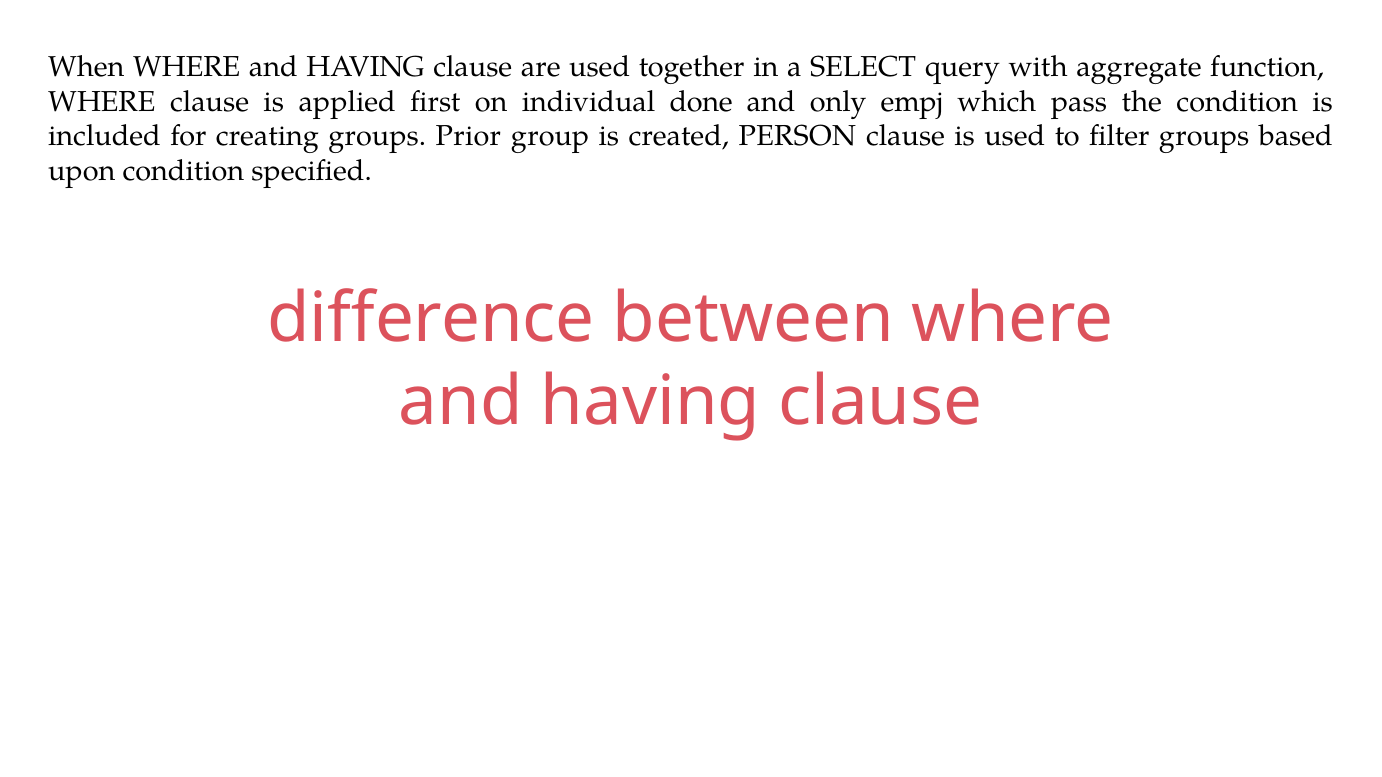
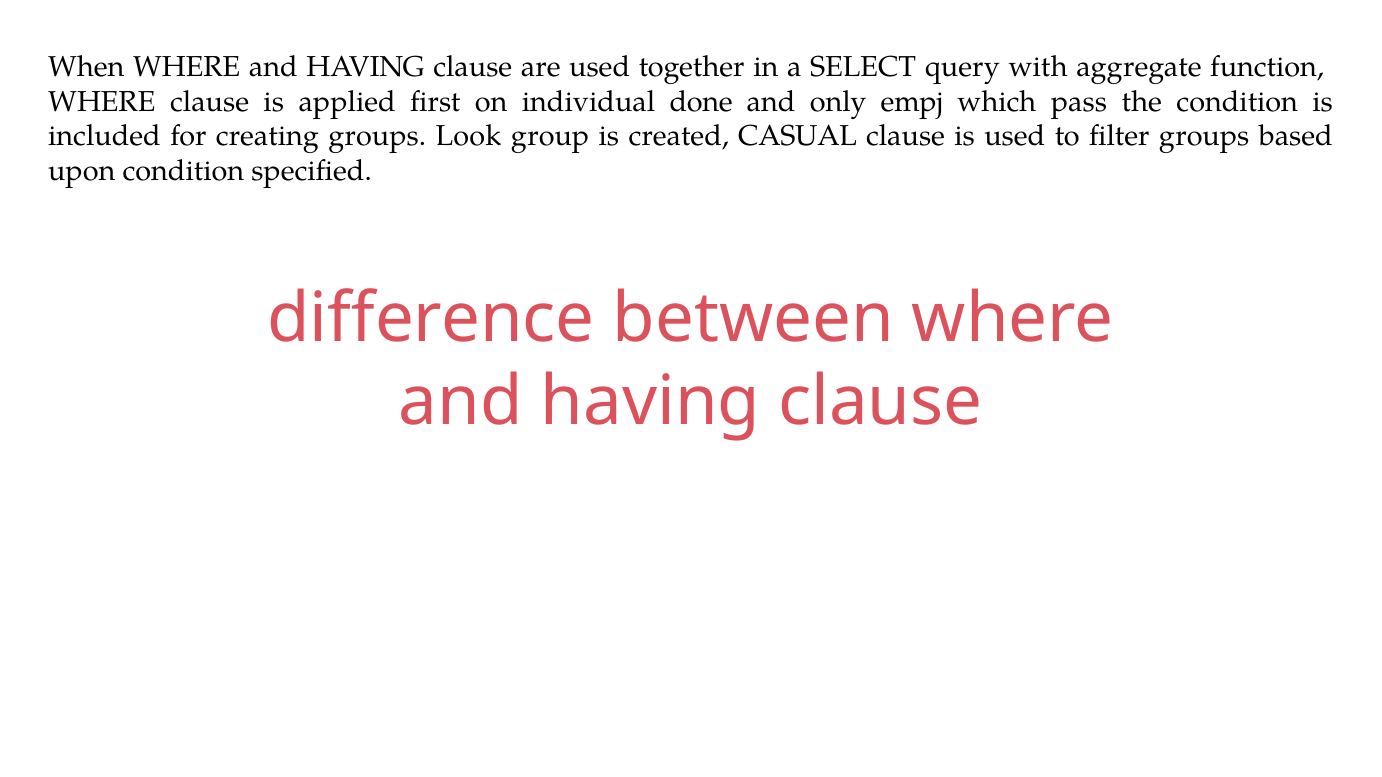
Prior: Prior -> Look (468, 136)
PERSON: PERSON -> CASUAL (798, 136)
